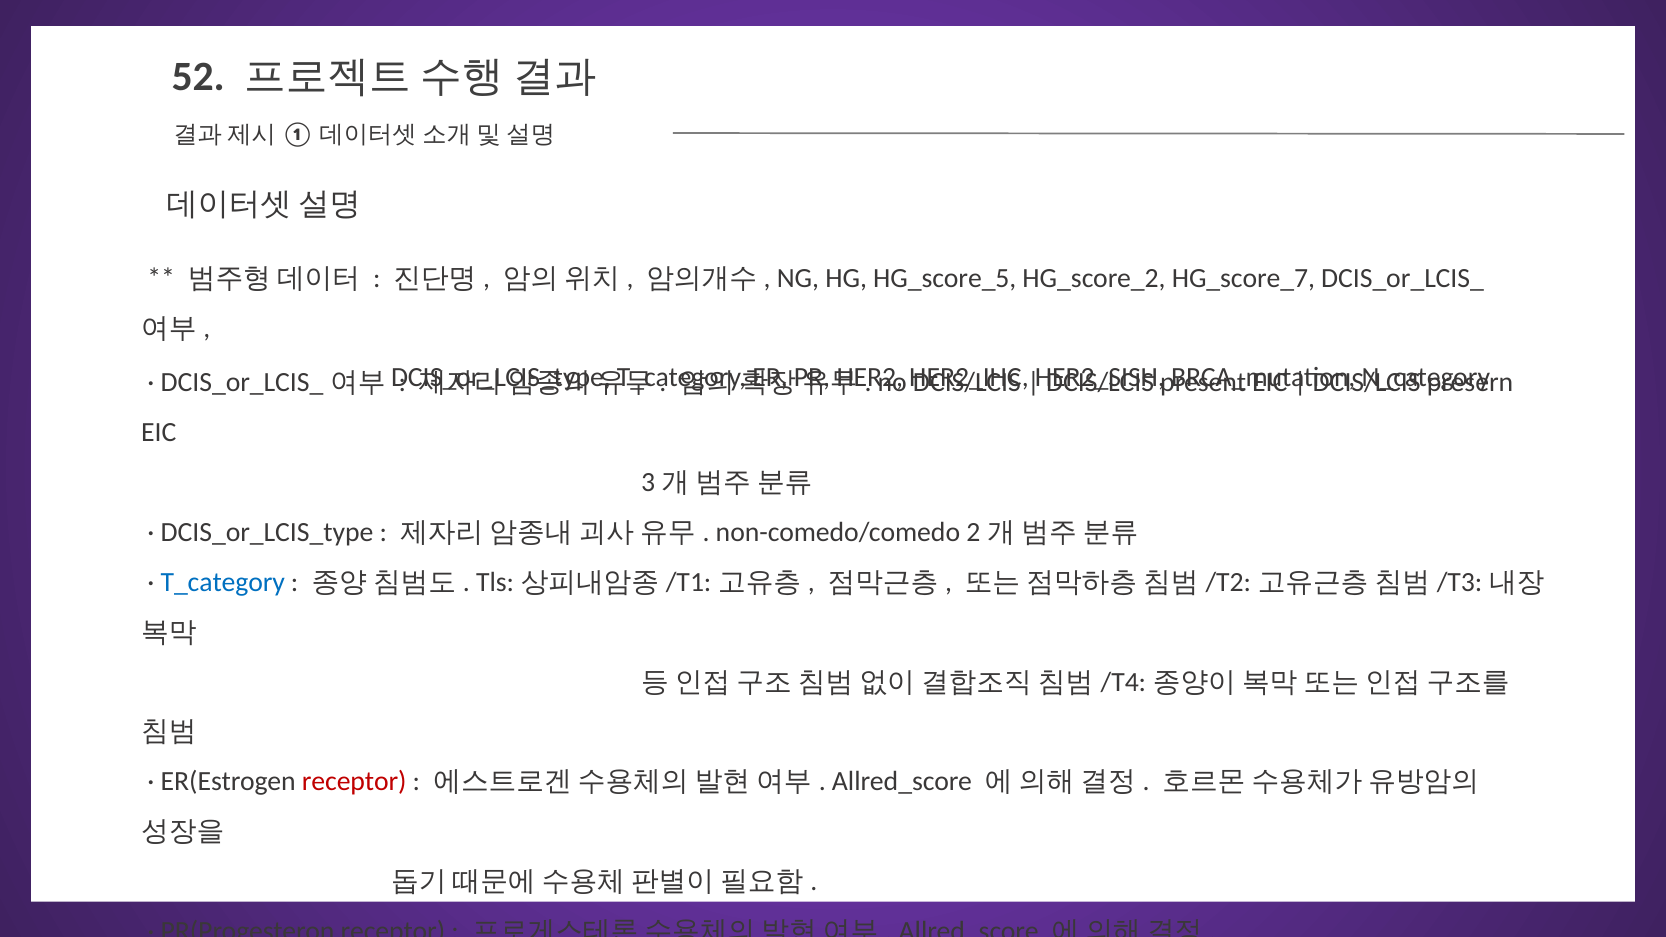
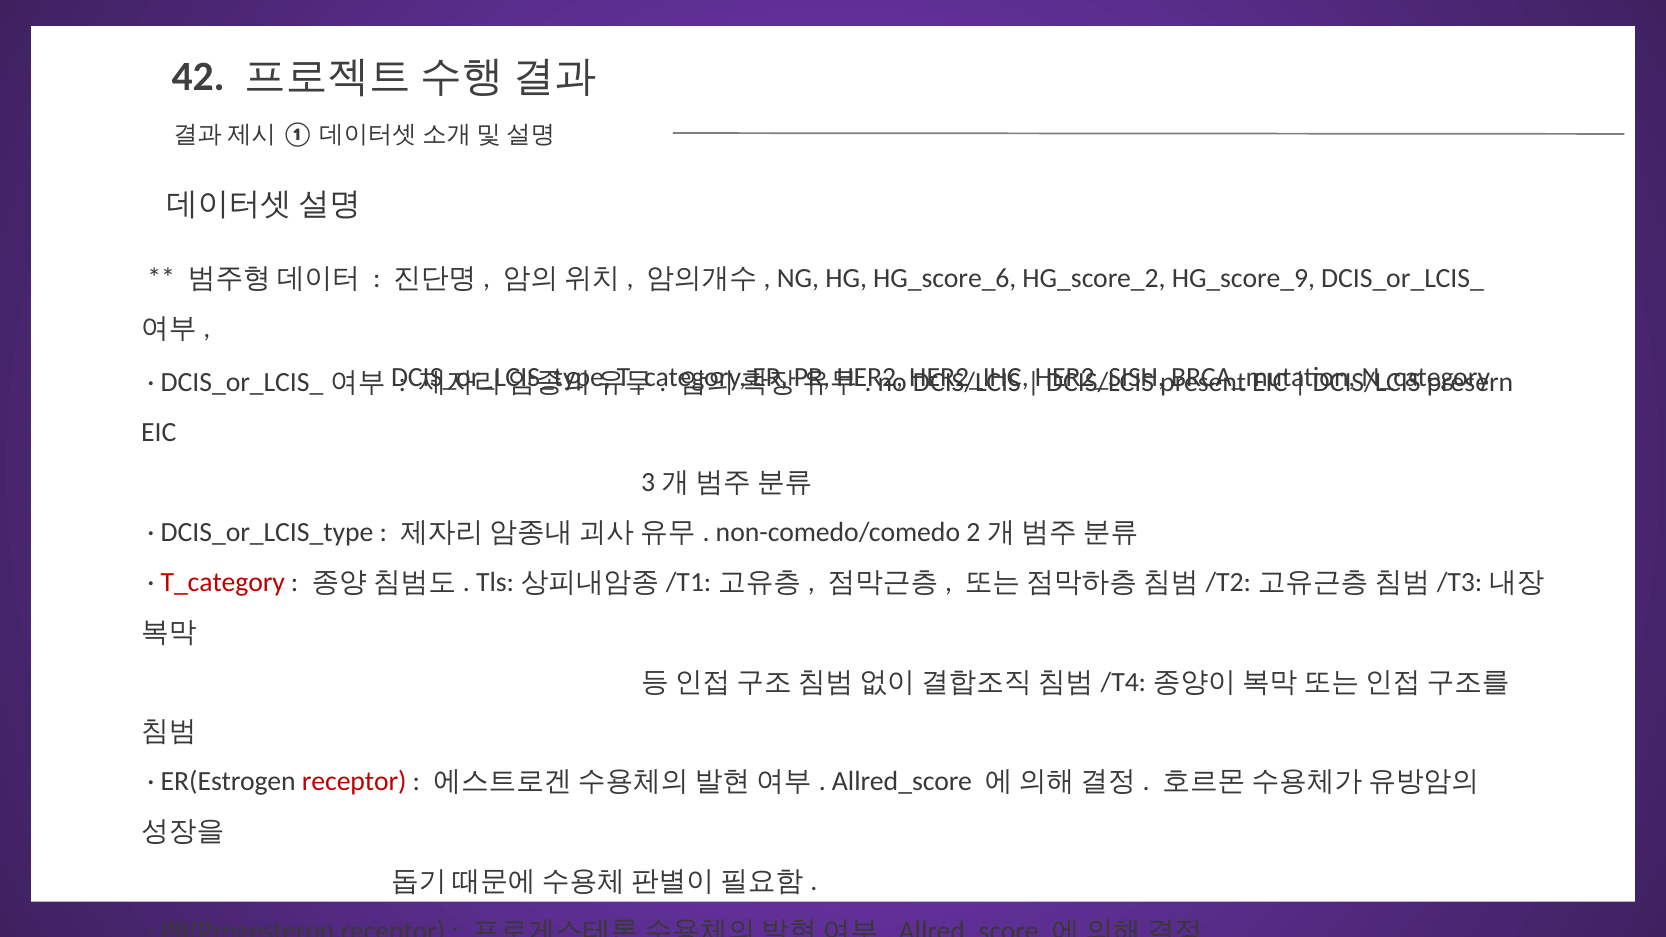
52: 52 -> 42 (198, 77)
HG_score_5: HG_score_5 -> HG_score_6 (945, 278)
HG_score_7: HG_score_7 -> HG_score_9 (1243, 278)
T_category colour: blue -> red (223, 582)
